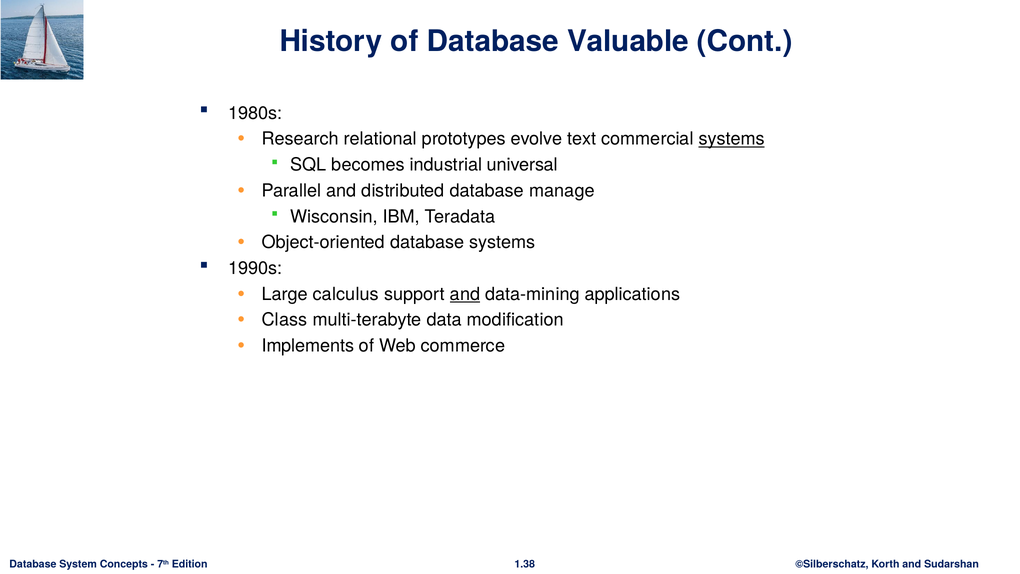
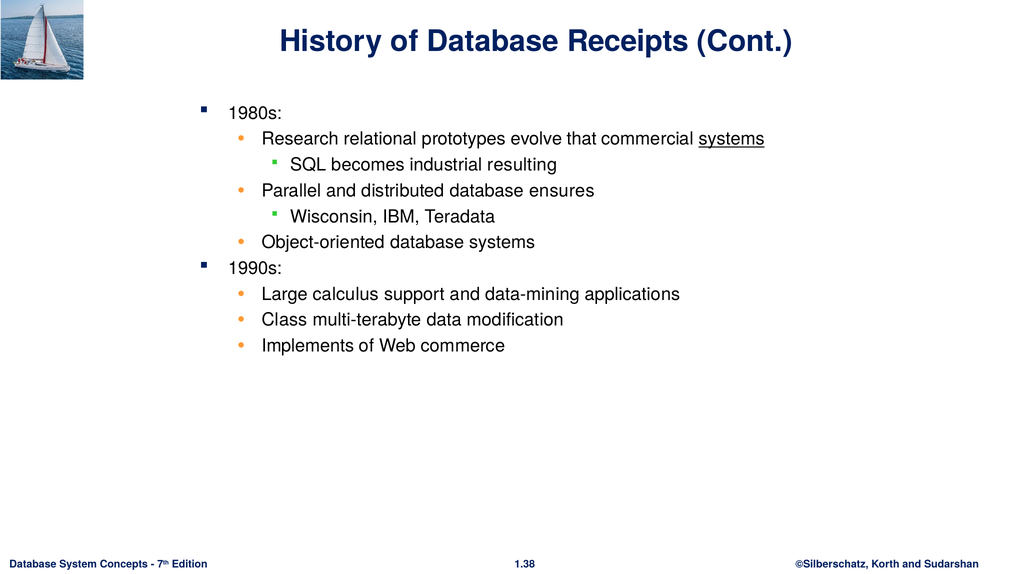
Valuable: Valuable -> Receipts (628, 41)
text: text -> that (582, 139)
universal: universal -> resulting (522, 165)
manage: manage -> ensures (562, 191)
and underline: present -> none (465, 294)
